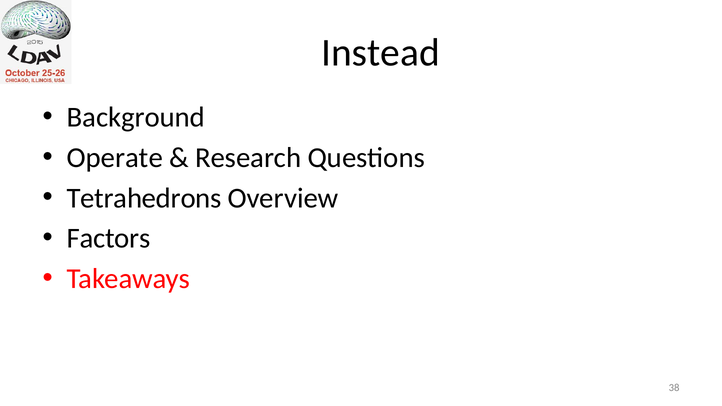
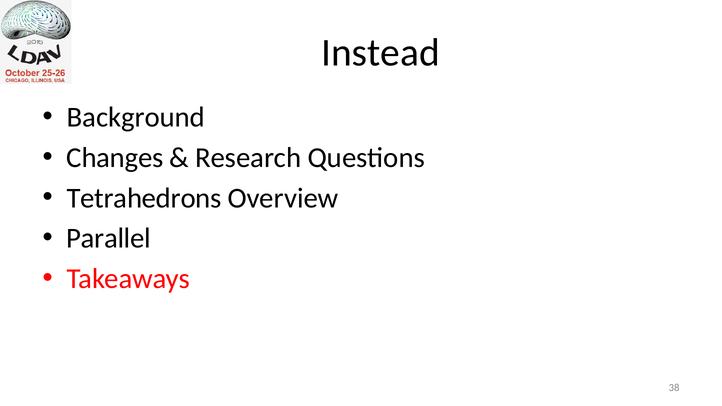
Operate: Operate -> Changes (115, 158)
Factors: Factors -> Parallel (109, 238)
